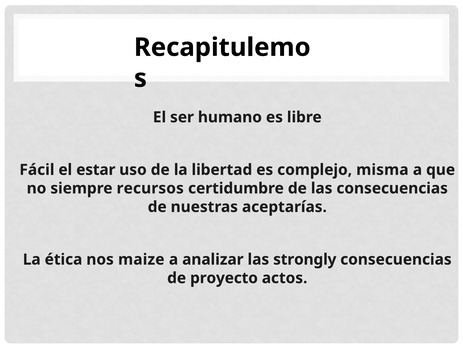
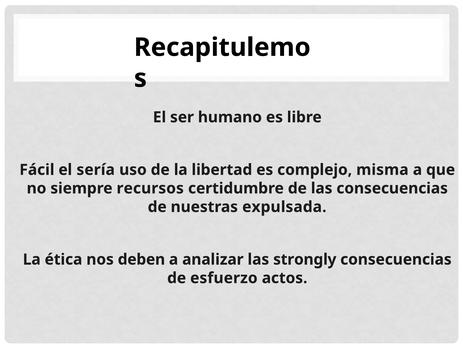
estar: estar -> sería (96, 169)
aceptarías: aceptarías -> expulsada (284, 206)
maize: maize -> deben (141, 259)
proyecto: proyecto -> esfuerzo (224, 277)
